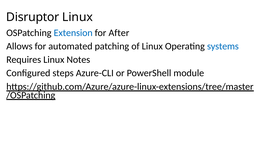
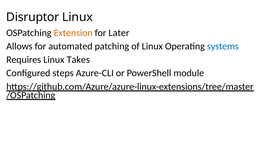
Extension colour: blue -> orange (73, 33)
After: After -> Later (119, 33)
Notes: Notes -> Takes (78, 60)
